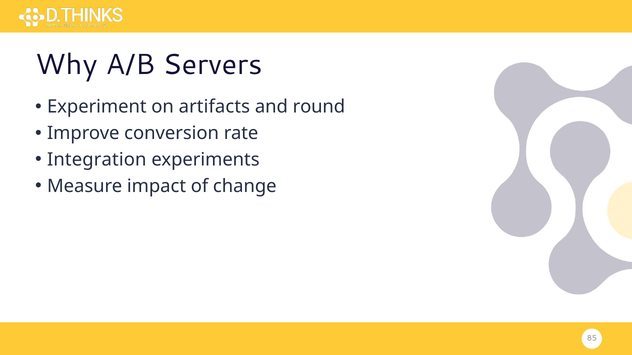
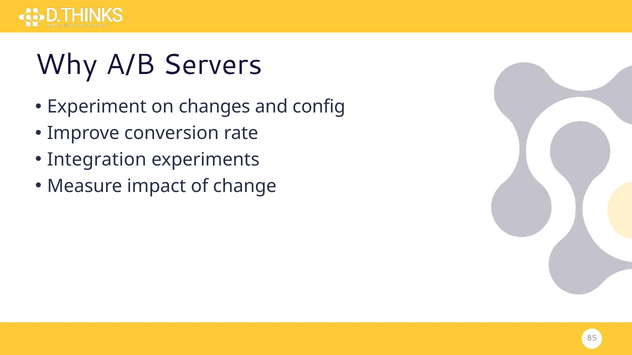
artifacts: artifacts -> changes (214, 107)
round: round -> config (319, 107)
